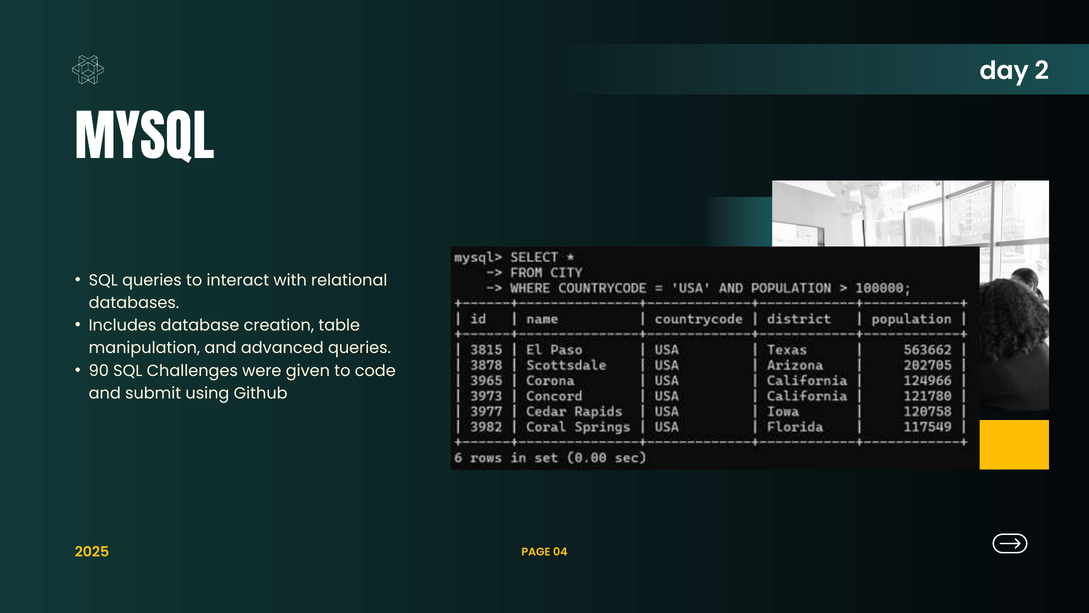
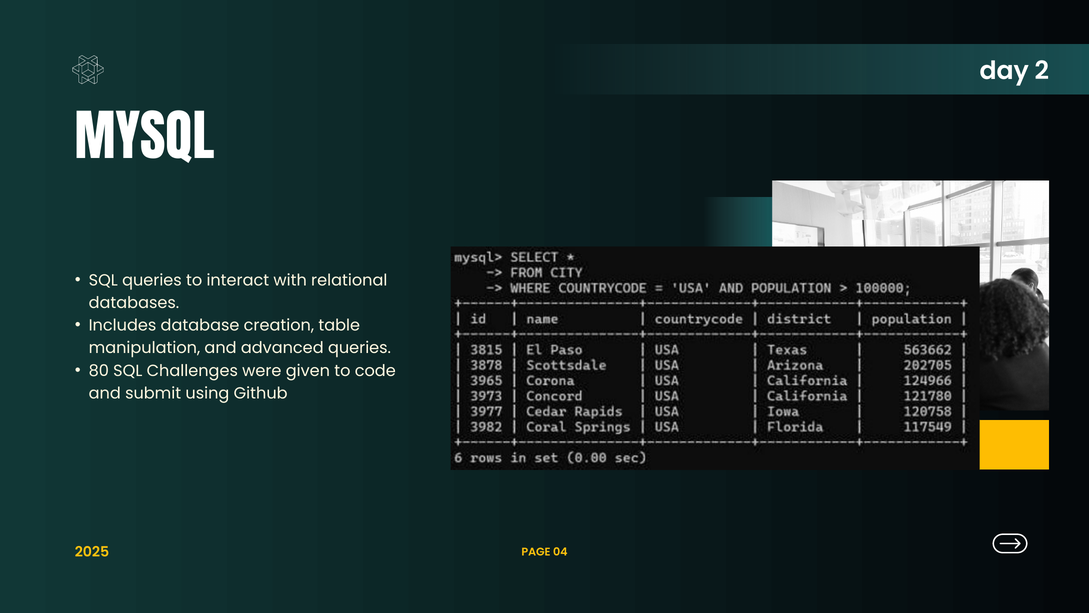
90: 90 -> 80 (99, 370)
